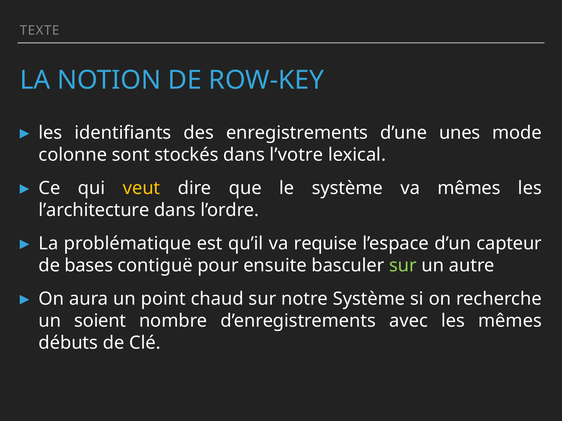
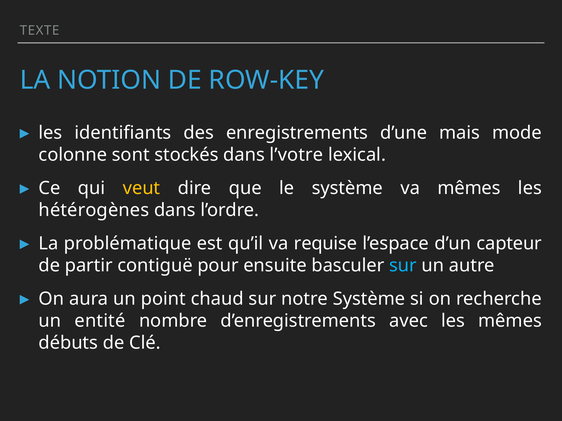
unes: unes -> mais (460, 133)
lʼarchitecture: lʼarchitecture -> hétérogènes (94, 210)
bases: bases -> partir (89, 266)
sur colour: light green -> light blue (403, 266)
soient: soient -> entité (100, 321)
